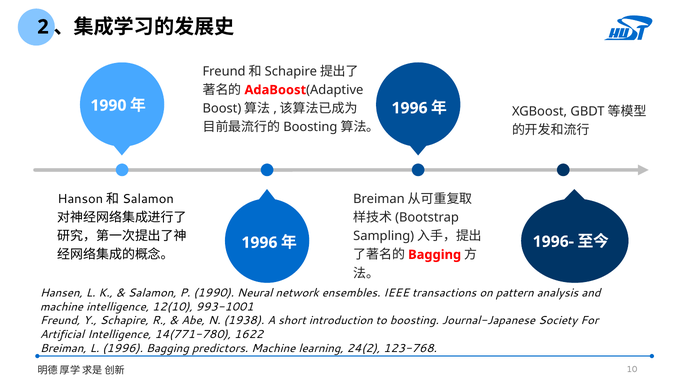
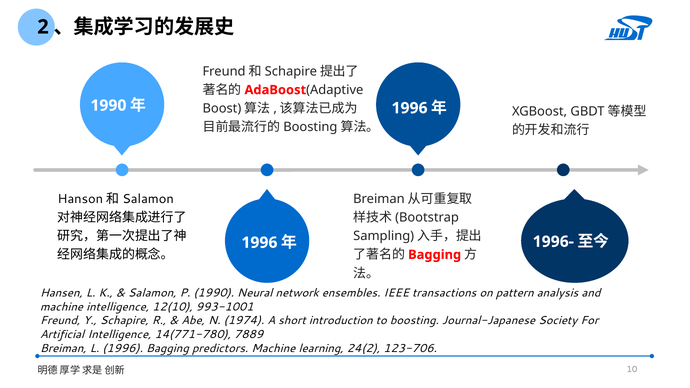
1938: 1938 -> 1974 (244, 321)
1622: 1622 -> 7889 (249, 335)
123-768: 123-768 -> 123-706 (410, 348)
